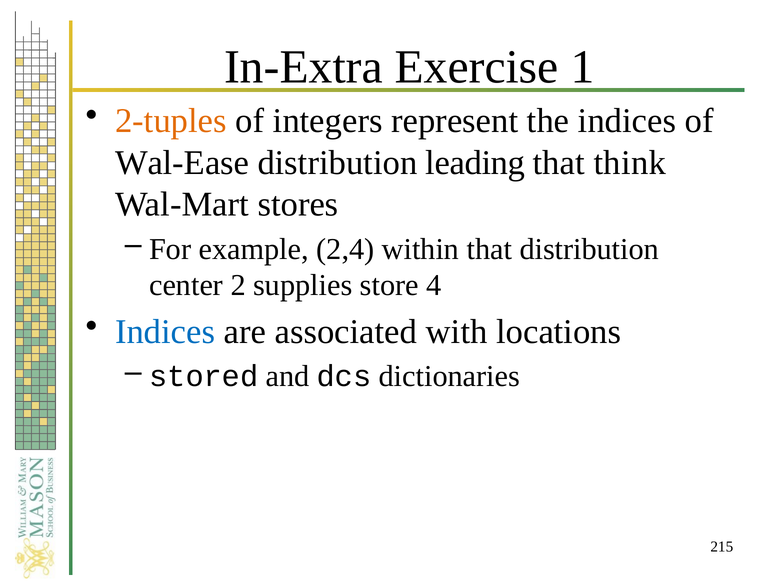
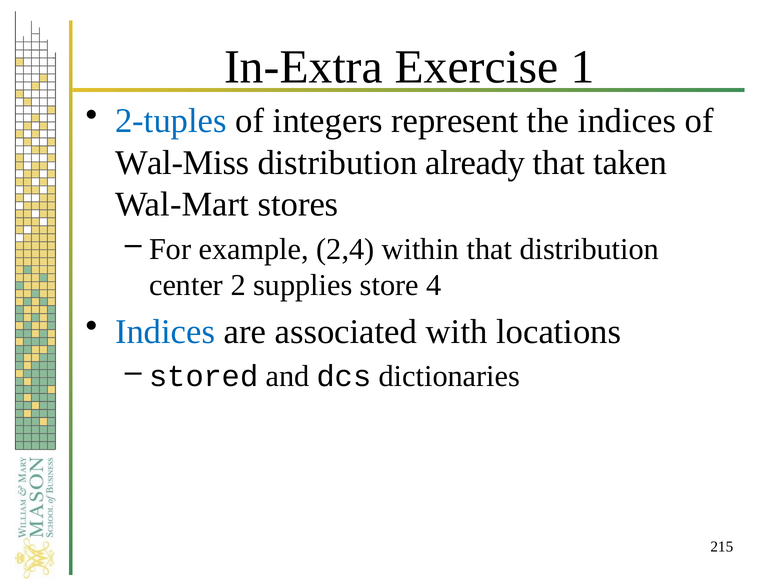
2-tuples colour: orange -> blue (171, 121)
Wal-Ease: Wal-Ease -> Wal-Miss (182, 163)
leading: leading -> already (475, 163)
think: think -> taken (630, 163)
